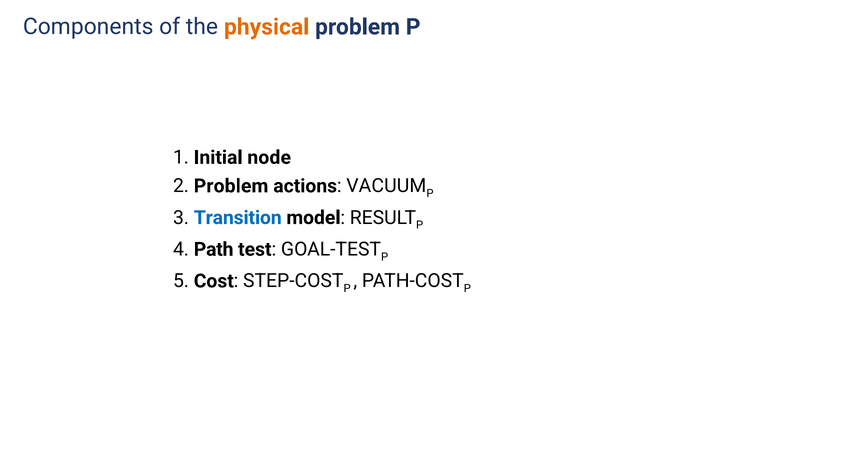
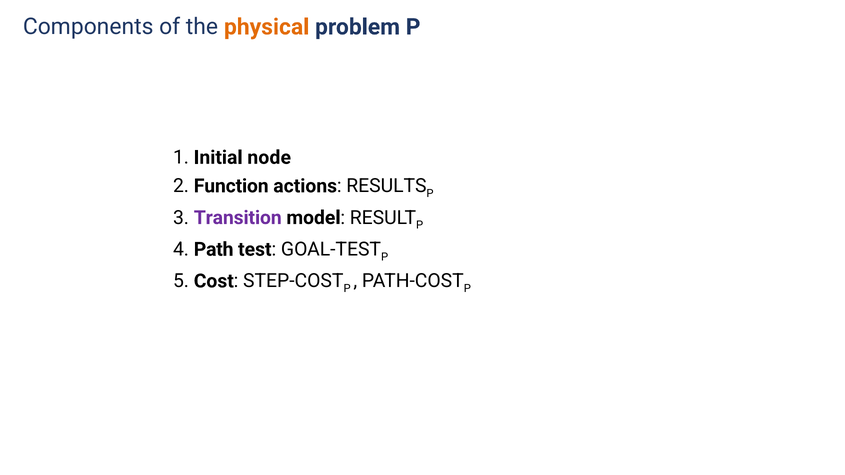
2 Problem: Problem -> Function (231, 186)
VACUUM: VACUUM -> RESULTS (386, 186)
Transition colour: blue -> purple (238, 218)
